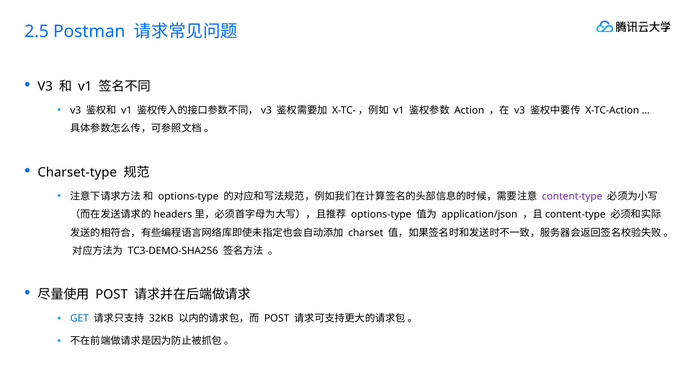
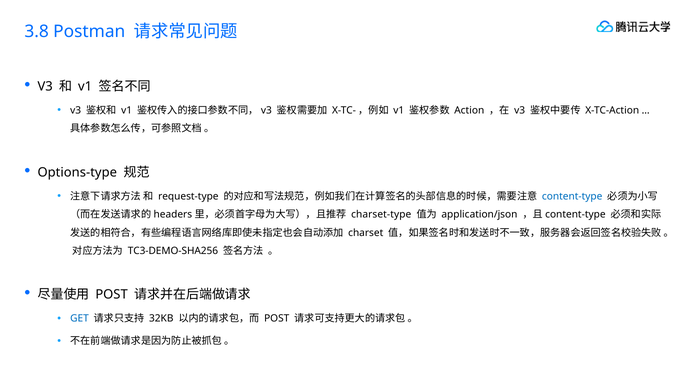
2.5: 2.5 -> 3.8 (37, 32)
Charset-type: Charset-type -> Options-type (77, 172)
options-type: options-type -> request-type (188, 196)
content-type colour: purple -> blue (572, 196)
options-type: options-type -> charset-type (381, 215)
